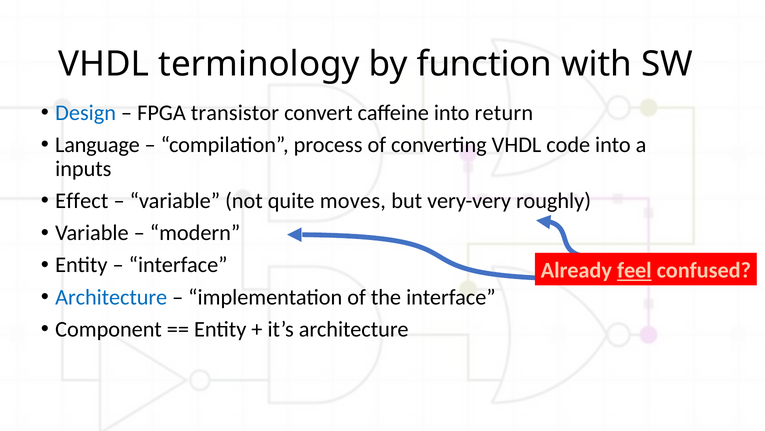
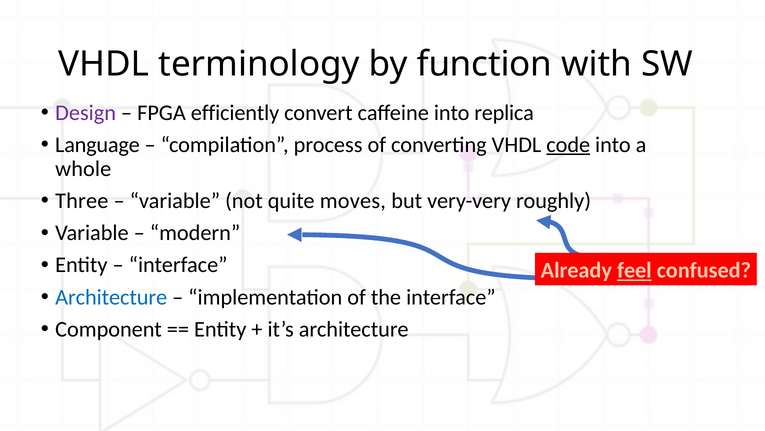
Design colour: blue -> purple (86, 113)
transistor: transistor -> efficiently (235, 113)
return: return -> replica (504, 113)
code underline: none -> present (568, 145)
inputs: inputs -> whole (83, 169)
Effect: Effect -> Three (82, 201)
